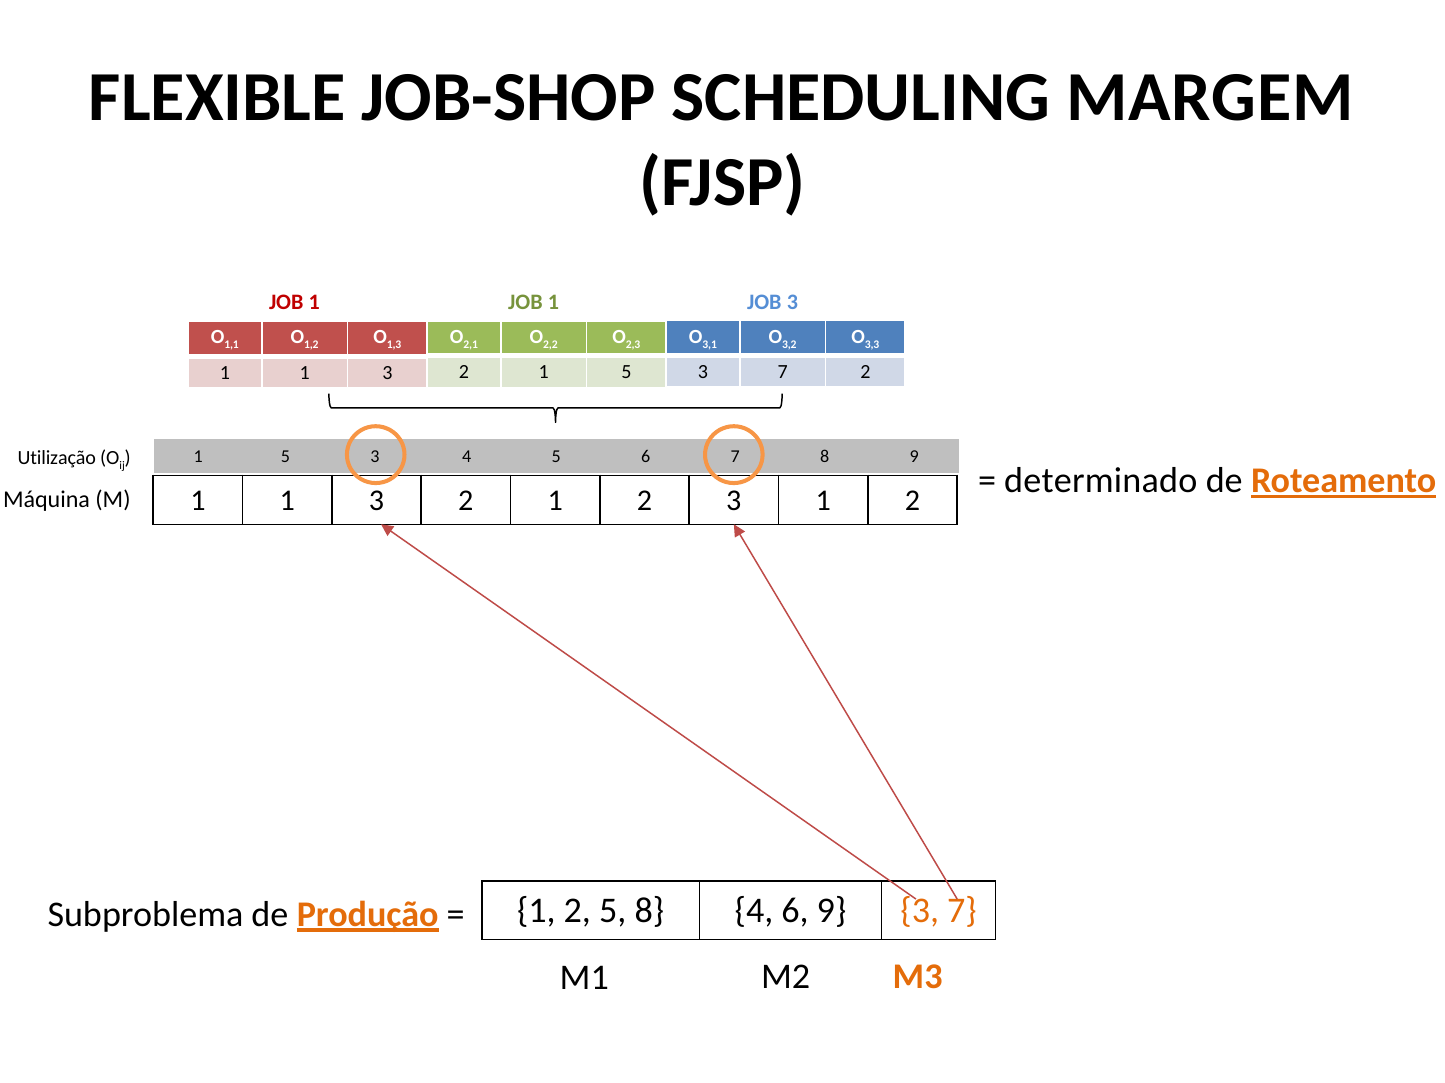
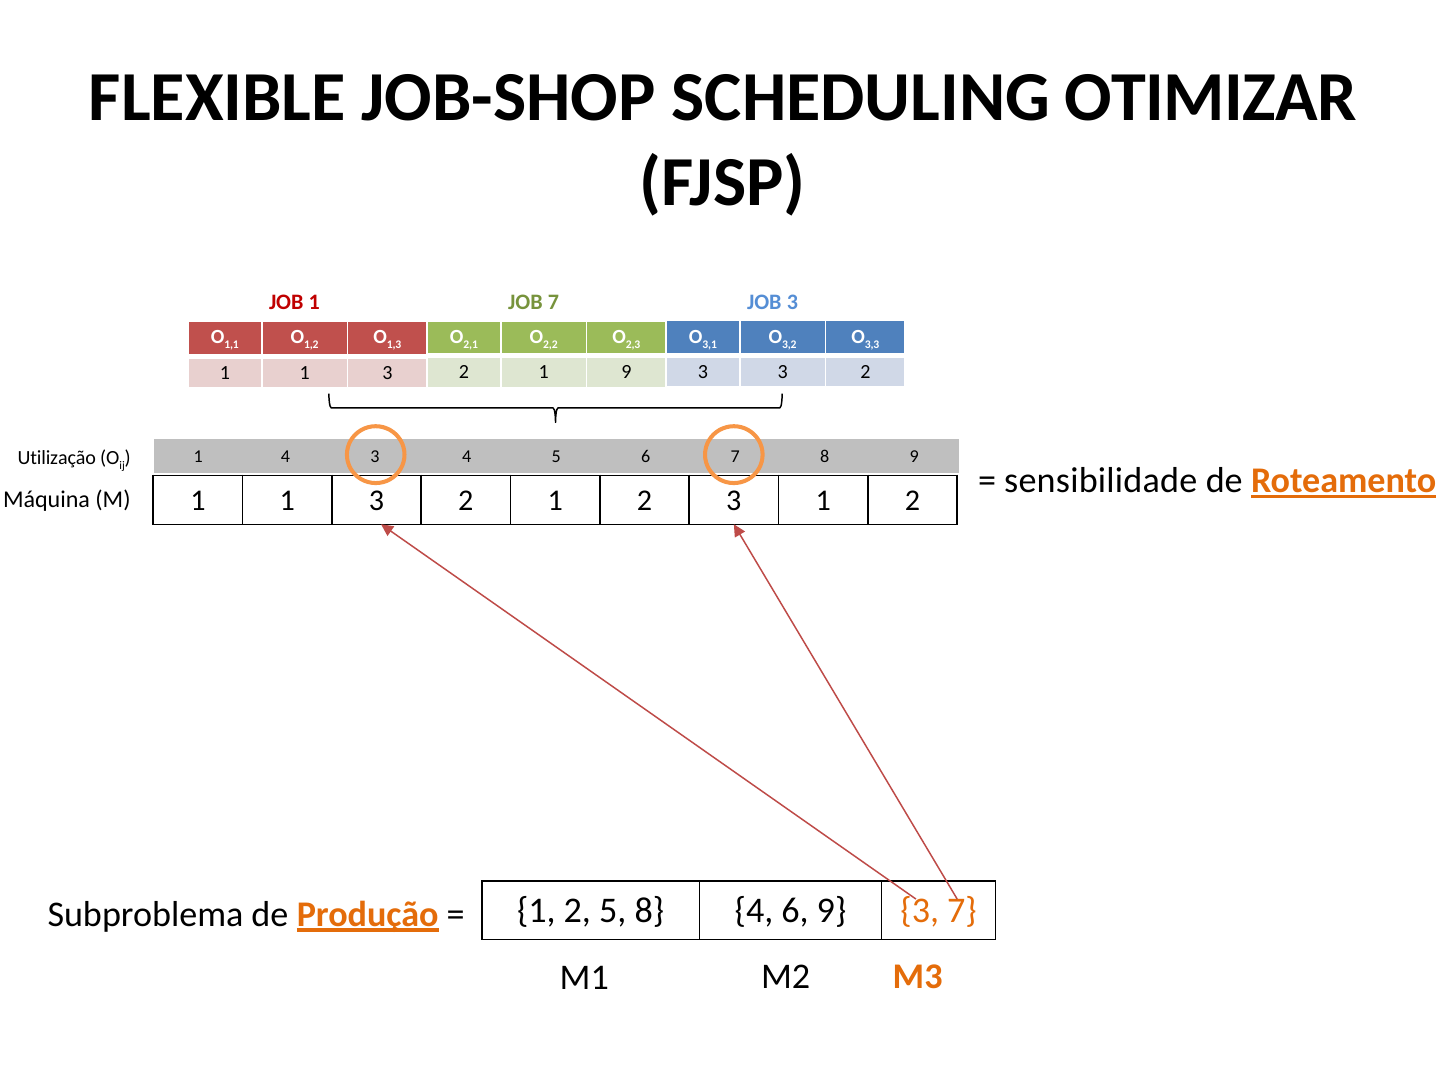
MARGEM: MARGEM -> OTIMIZAR (1211, 98)
1: 1 -> 7 (553, 303)
7: 7 -> 3 (783, 372)
2 1 5: 5 -> 9 (626, 372)
5: 5 -> 4 (285, 457)
determinado: determinado -> sensibilidade (1101, 481)
